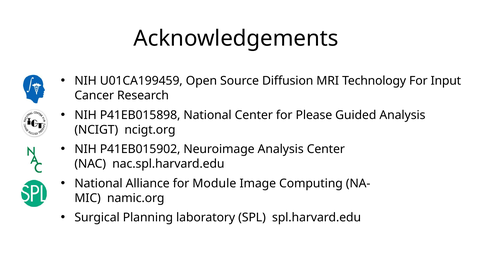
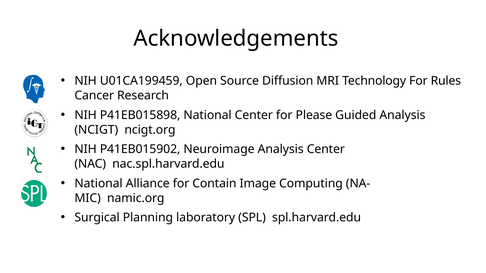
Input: Input -> Rules (446, 81)
Module: Module -> Contain (214, 184)
